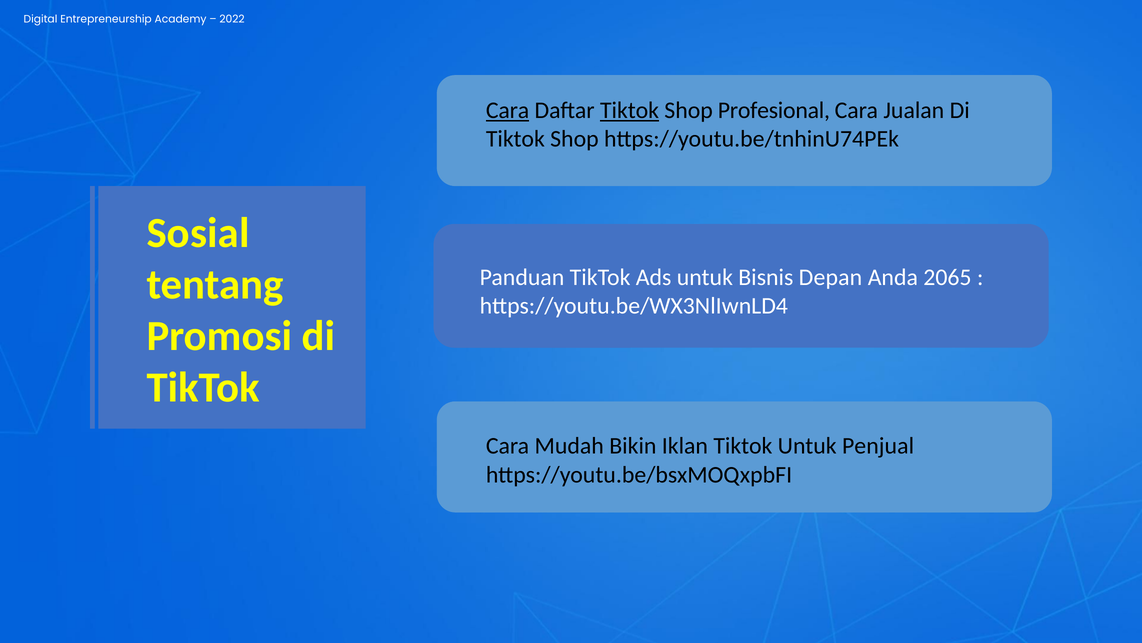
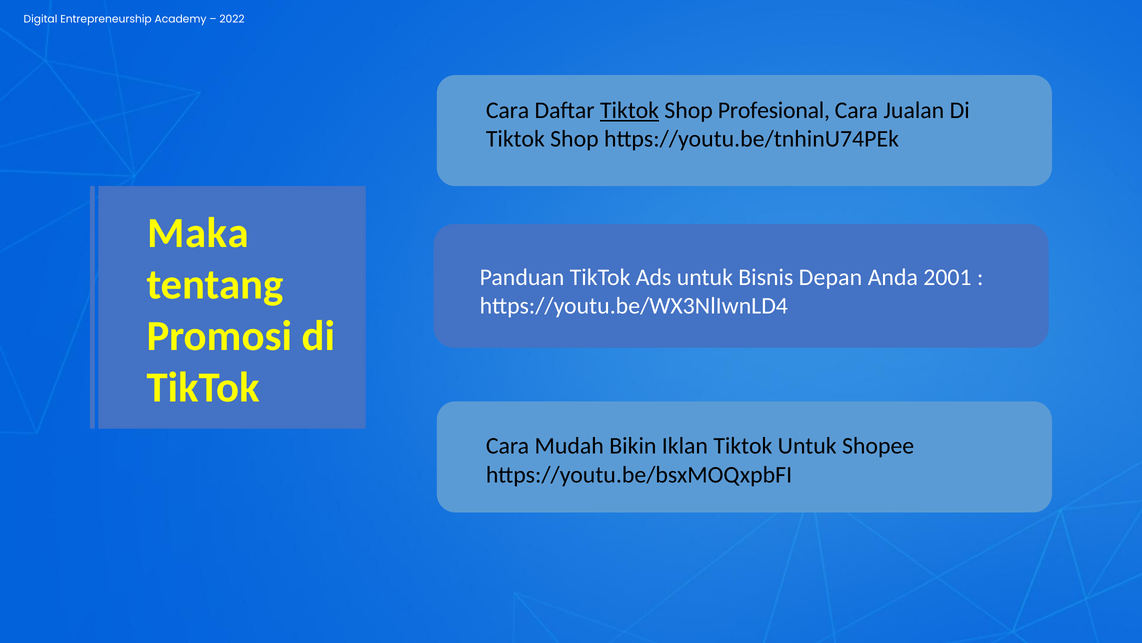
Cara underline: present -> none (508, 110)
Sosial: Sosial -> Maka (198, 233)
2065: 2065 -> 2001 (947, 277)
Penjual: Penjual -> Shopee (878, 446)
